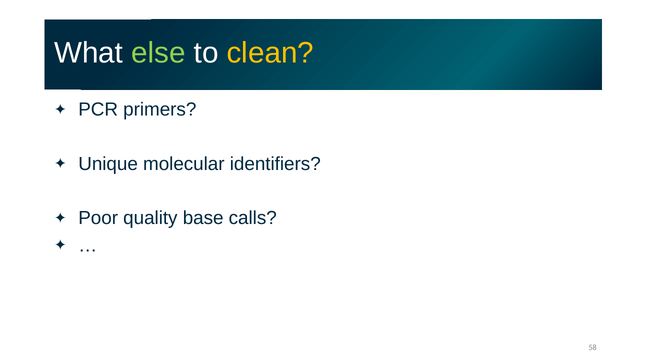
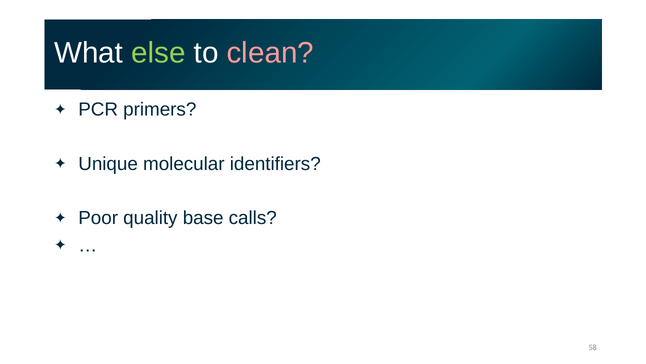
clean colour: yellow -> pink (270, 53)
